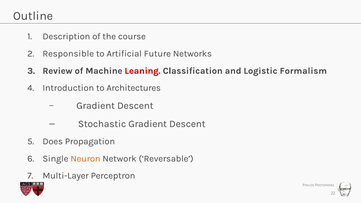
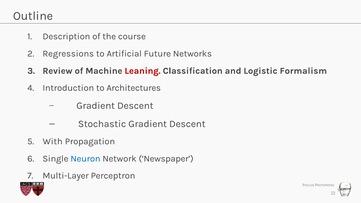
Responsible: Responsible -> Regressions (68, 54)
Does: Does -> With (53, 141)
Neuron colour: orange -> blue (85, 159)
Reversable: Reversable -> Newspaper (166, 159)
